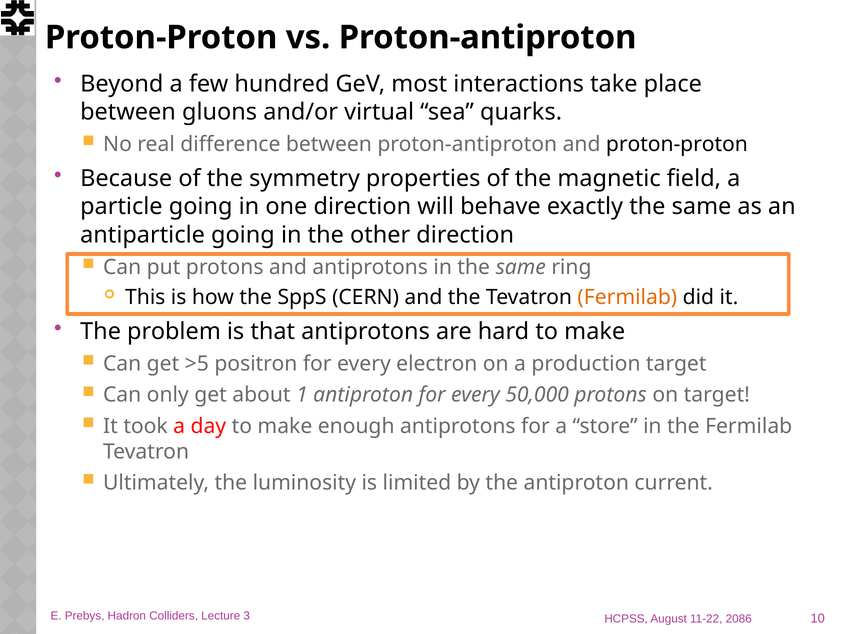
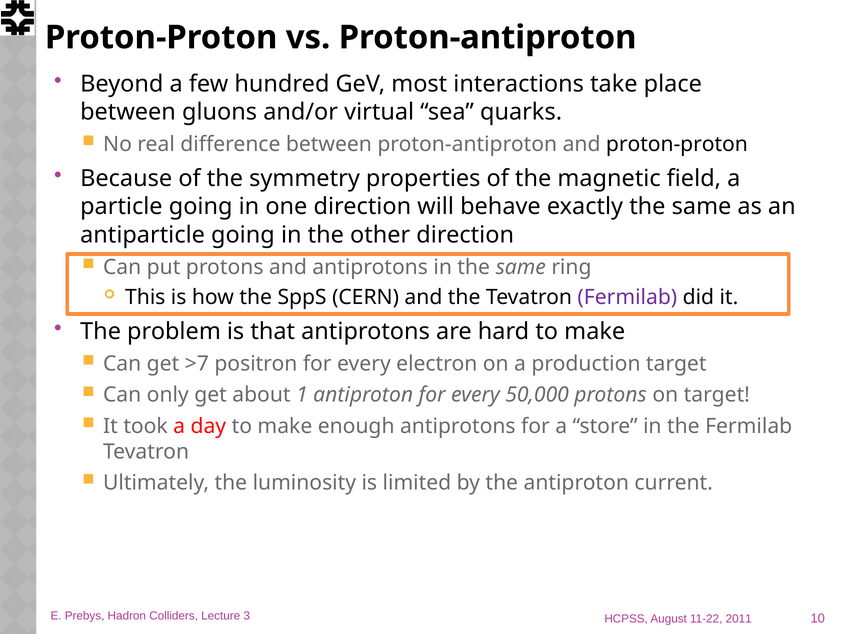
Fermilab colour: orange -> purple (627, 297)
>5: >5 -> >7 (197, 364)
2086: 2086 -> 2011 (739, 619)
